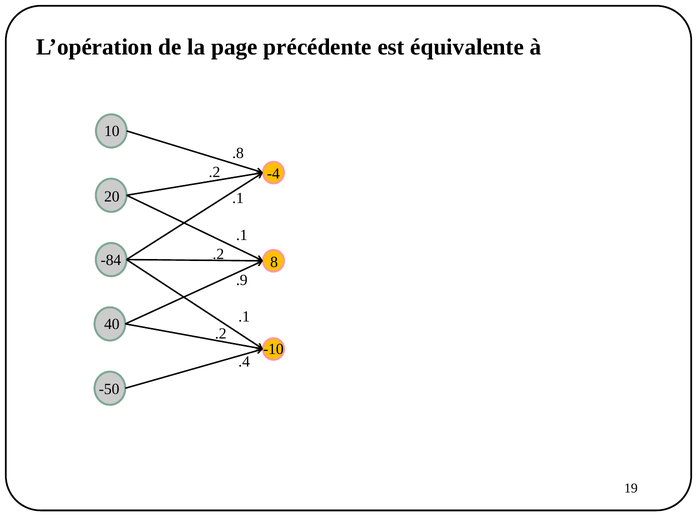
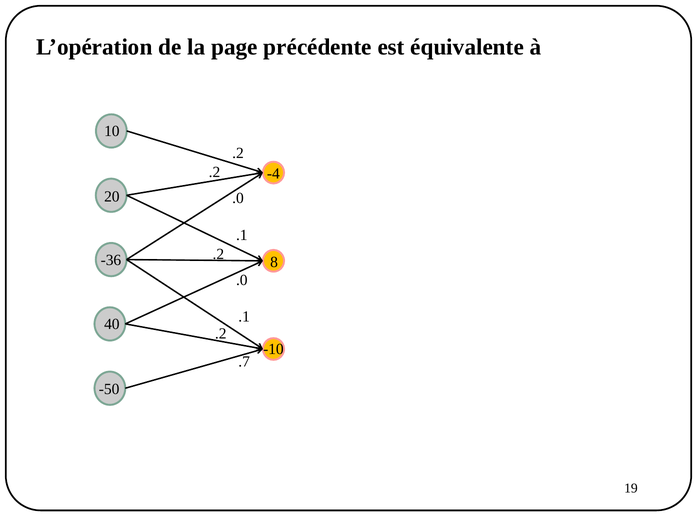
.8: .8 -> .2 (238, 154)
.1: .1 -> .0 (238, 199)
-84: -84 -> -36 (111, 260)
.9: .9 -> .0 (242, 280)
.4: .4 -> .7 (244, 362)
